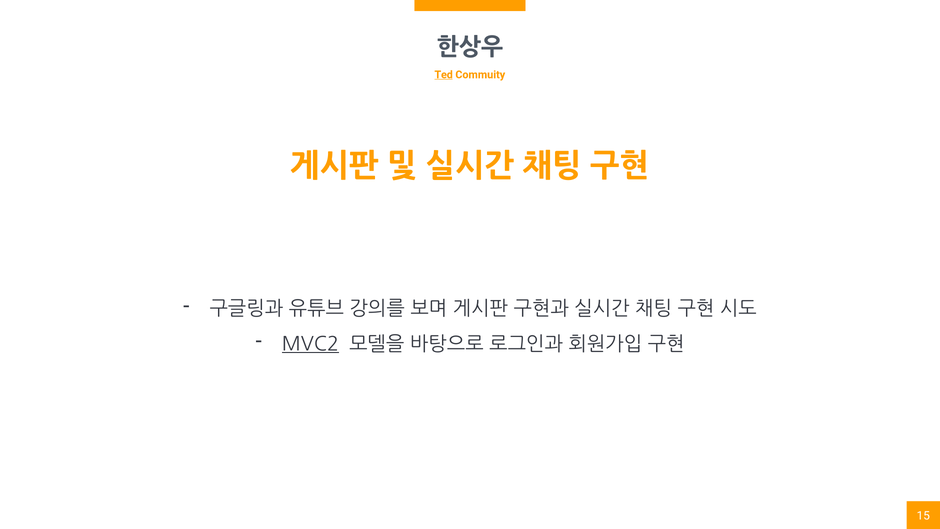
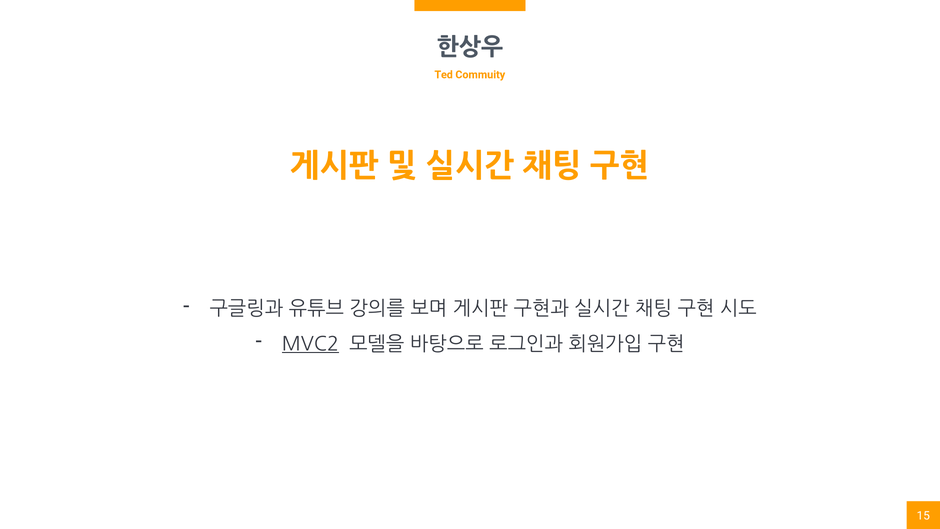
Ted underline: present -> none (444, 75)
